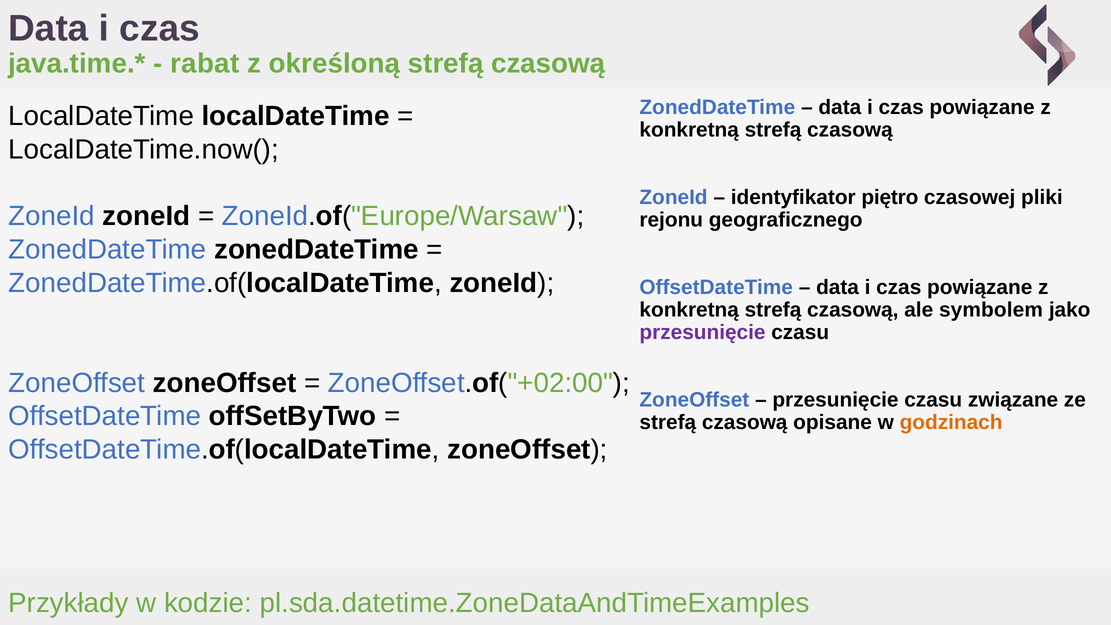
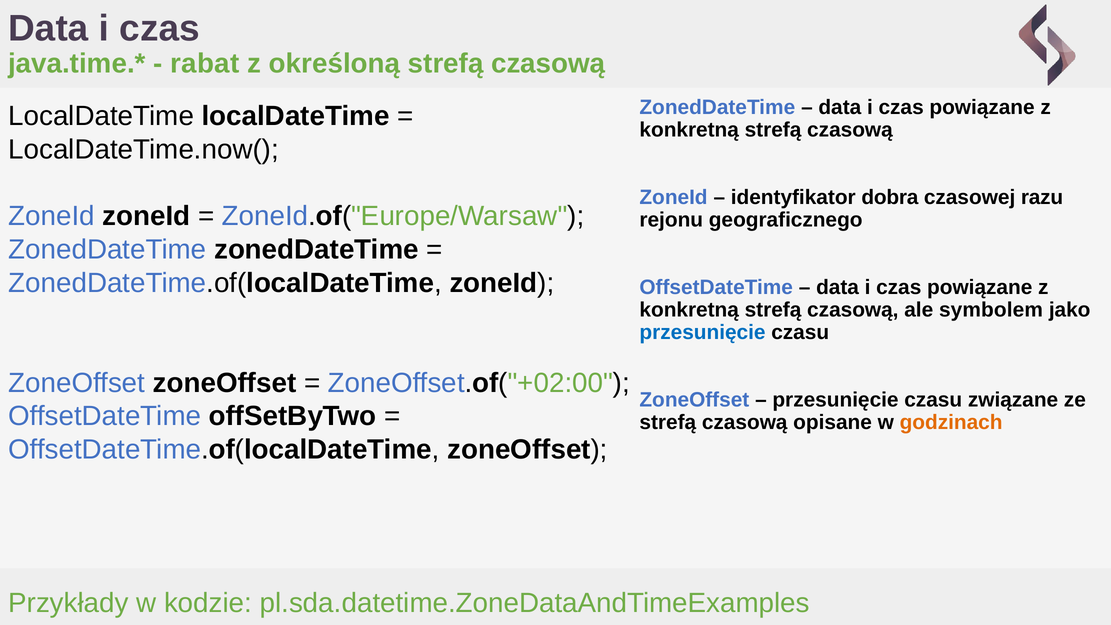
piętro: piętro -> dobra (890, 197)
pliki: pliki -> razu (1042, 197)
przesunięcie colour: purple -> blue (703, 332)
